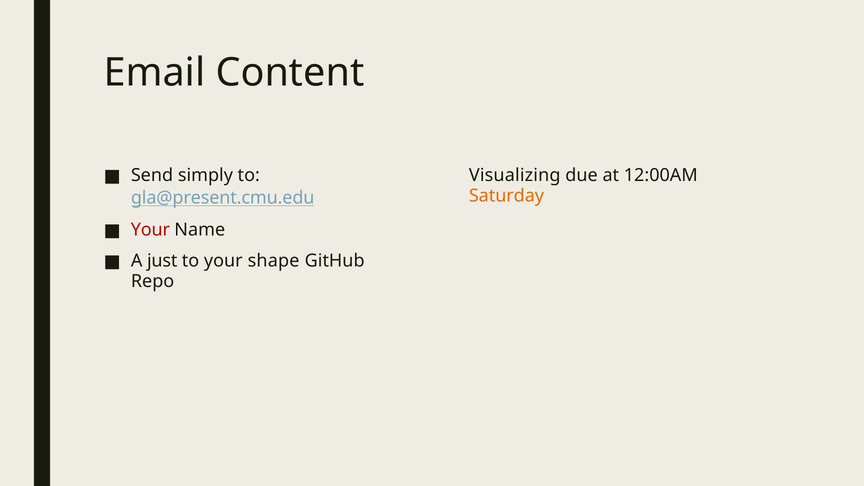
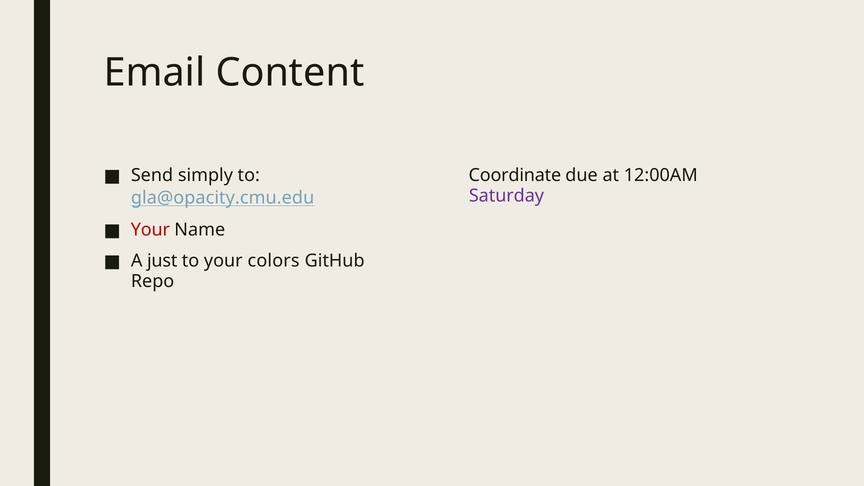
Visualizing: Visualizing -> Coordinate (515, 176)
Saturday colour: orange -> purple (506, 196)
gla@present.cmu.edu: gla@present.cmu.edu -> gla@opacity.cmu.edu (223, 198)
shape: shape -> colors (274, 261)
